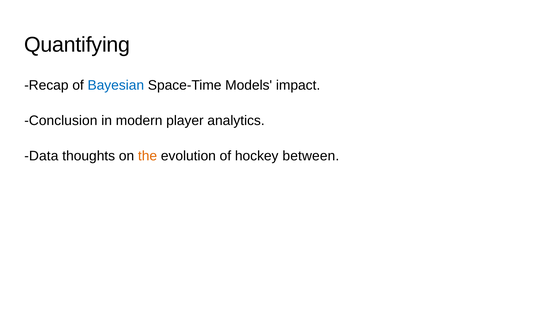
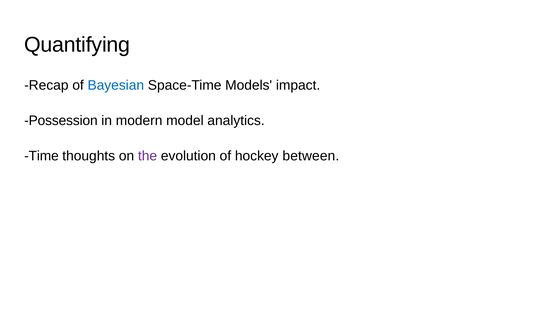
Conclusion: Conclusion -> Possession (61, 120)
player: player -> model (185, 120)
Data: Data -> Time (41, 156)
the colour: orange -> purple (148, 156)
